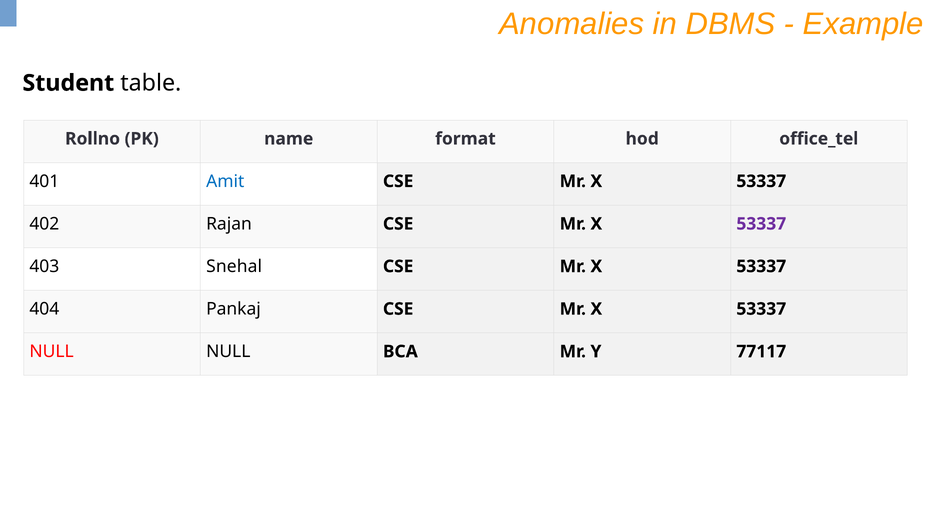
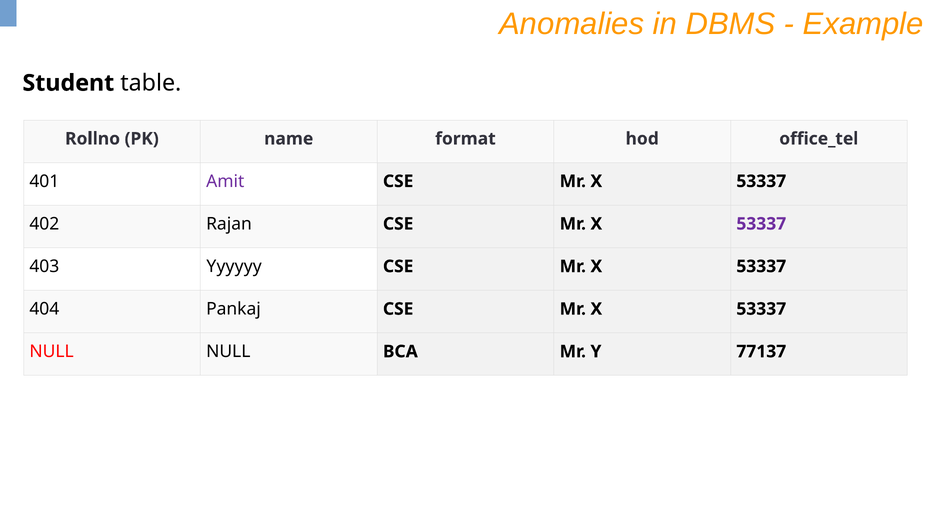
Amit colour: blue -> purple (225, 181)
Snehal: Snehal -> Yyyyyy (234, 266)
77117: 77117 -> 77137 (761, 351)
